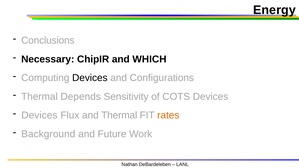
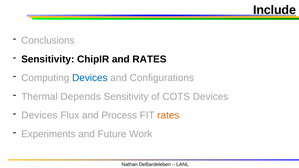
Energy: Energy -> Include (275, 10)
Necessary: Necessary -> Sensitivity (48, 59)
and WHICH: WHICH -> RATES (149, 59)
Devices colour: black -> blue (90, 78)
and Thermal: Thermal -> Process (119, 115)
Background: Background -> Experiments (48, 134)
